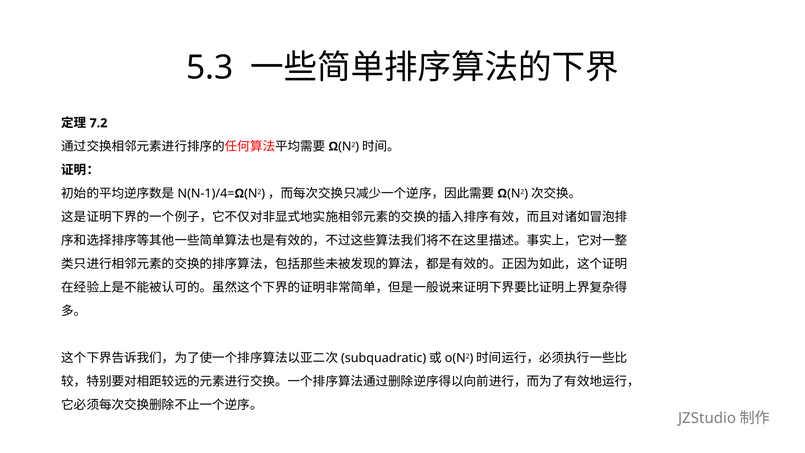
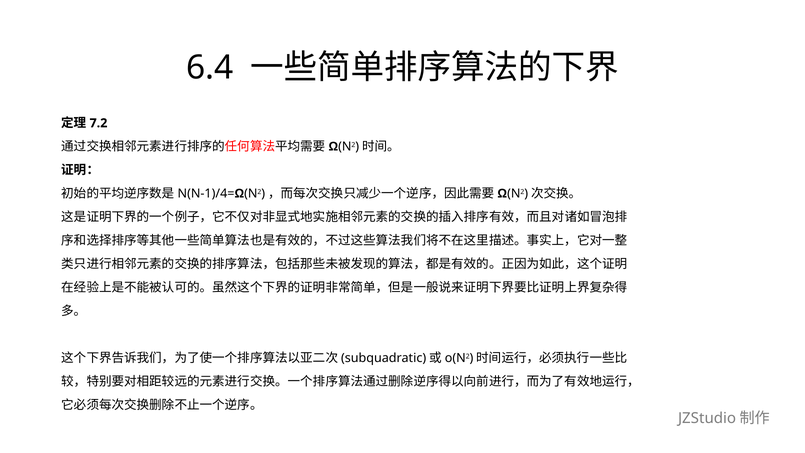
5.3: 5.3 -> 6.4 (210, 68)
